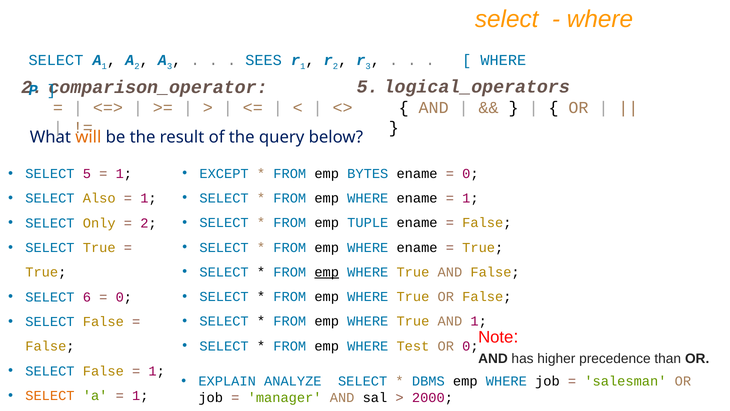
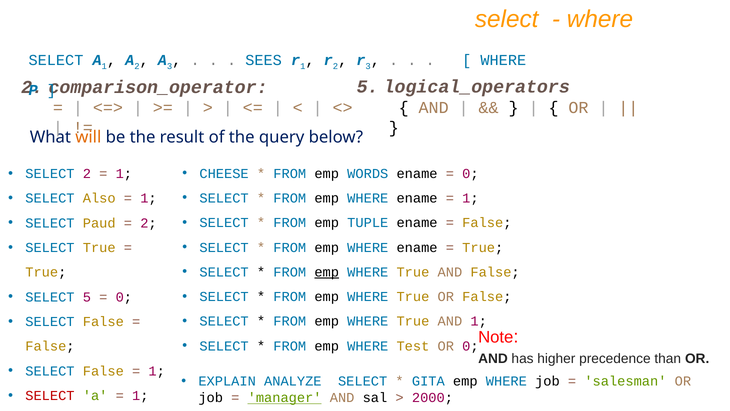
EXCEPT: EXCEPT -> CHEESE (224, 173)
BYTES: BYTES -> WORDS (368, 173)
SELECT 5: 5 -> 2 (87, 174)
Only: Only -> Paud (99, 223)
SELECT 6: 6 -> 5 (87, 297)
DBMS: DBMS -> GITA (428, 381)
SELECT colour: orange -> red (50, 395)
manager underline: none -> present (285, 398)
